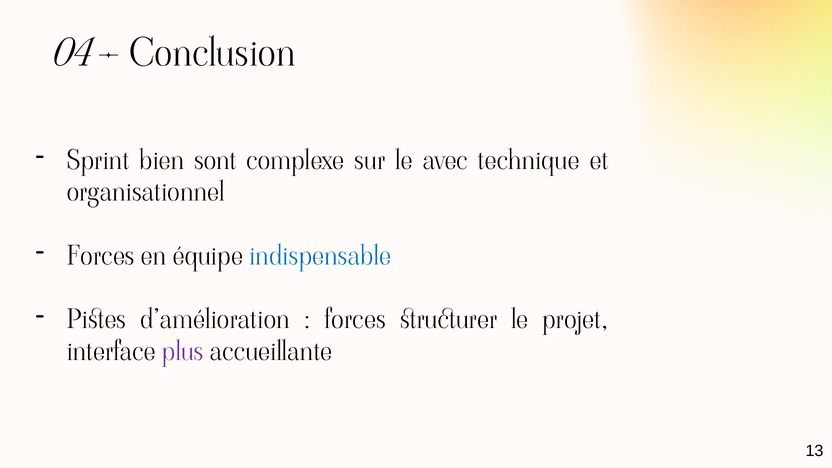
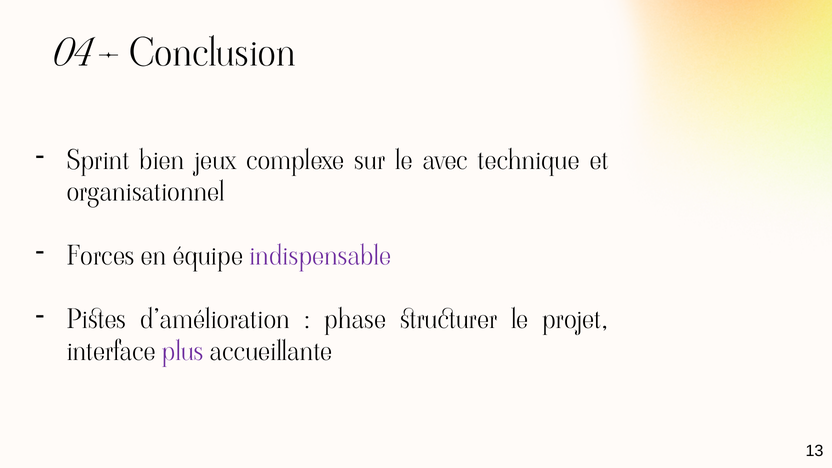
sont: sont -> jeux (215, 160)
indispensable colour: blue -> purple (320, 256)
forces: forces -> phase (355, 320)
